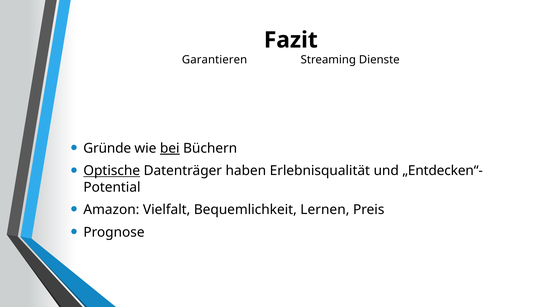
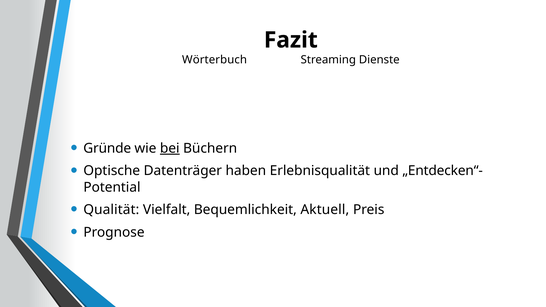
Garantieren: Garantieren -> Wörterbuch (215, 60)
Optische underline: present -> none (112, 171)
Amazon: Amazon -> Qualität (111, 210)
Lernen: Lernen -> Aktuell (325, 210)
